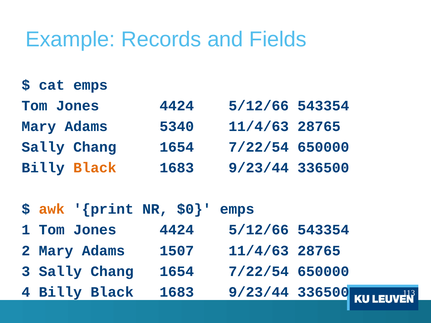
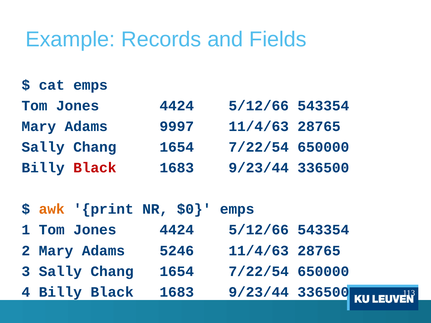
5340: 5340 -> 9997 (177, 126)
Black colour: orange -> red (95, 168)
1507: 1507 -> 5246 (177, 251)
